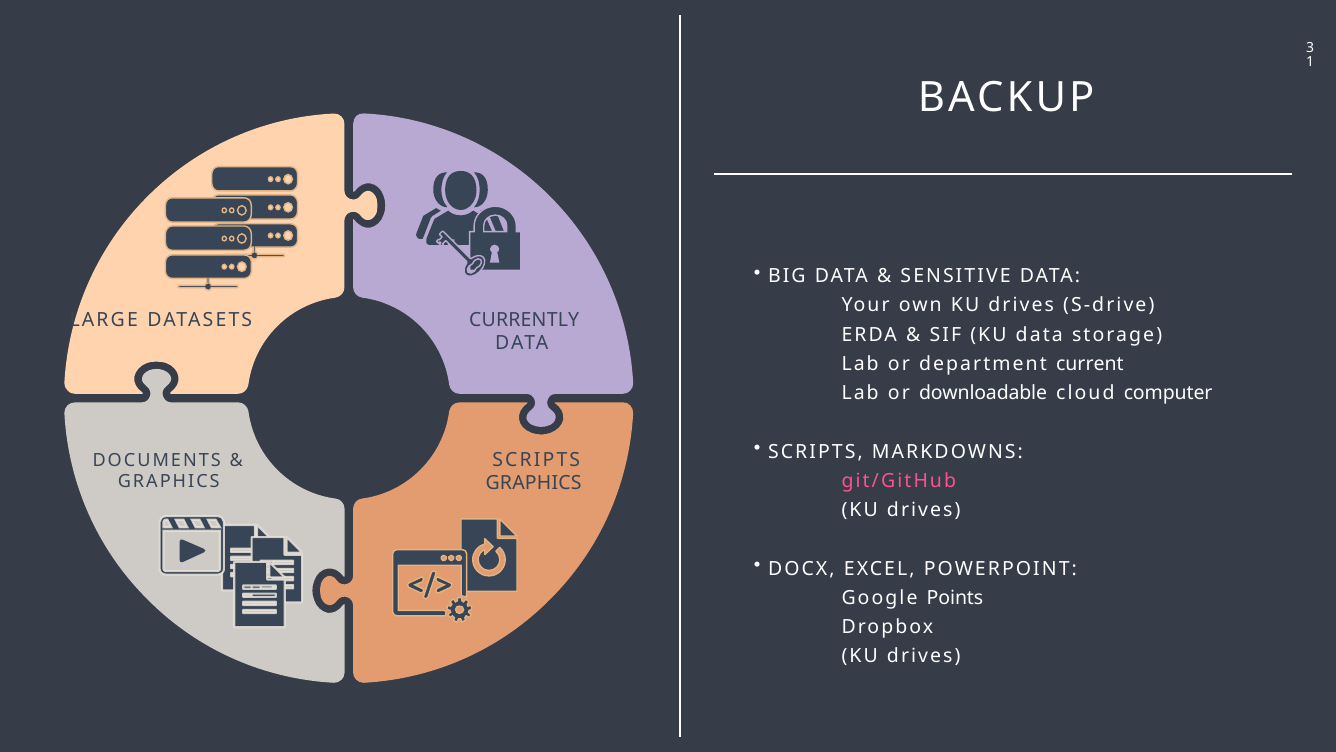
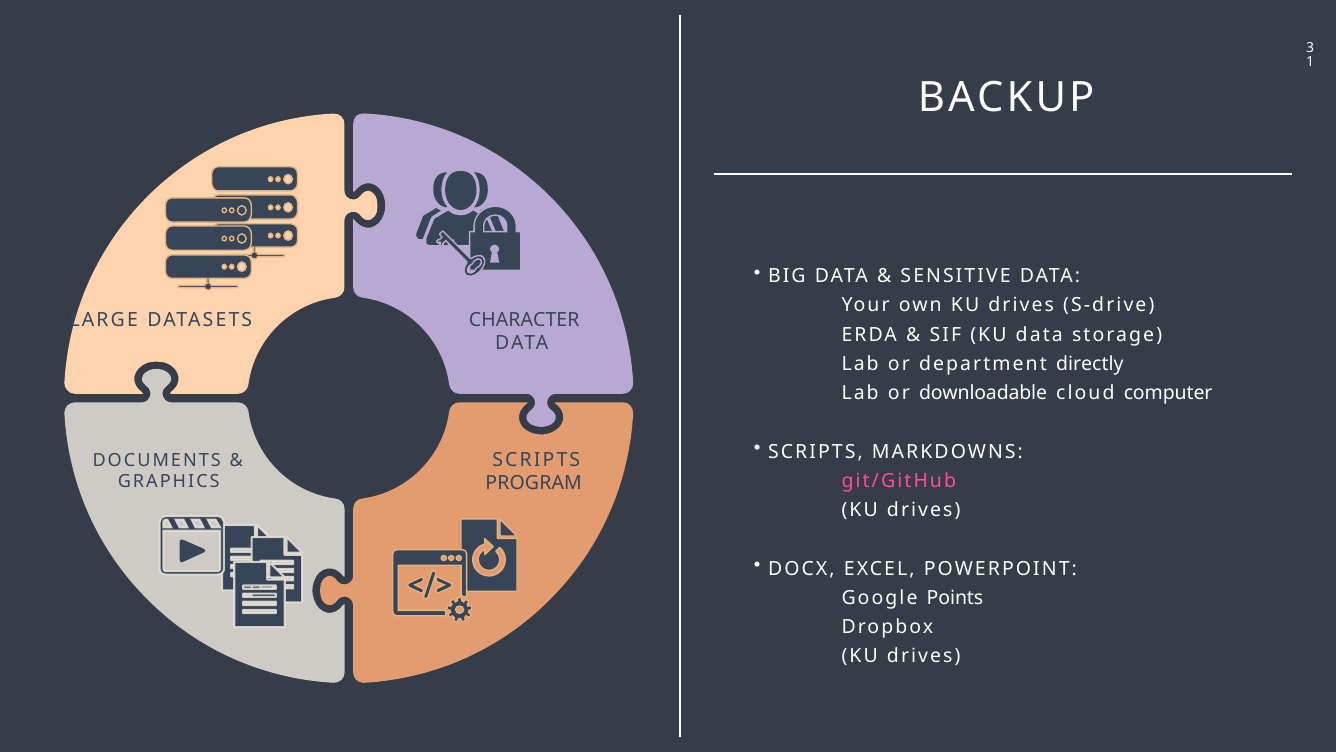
CURRENTLY: CURRENTLY -> CHARACTER (524, 320)
current: current -> directly (1090, 364)
GRAPHICS: GRAPHICS -> PROGRAM (534, 483)
